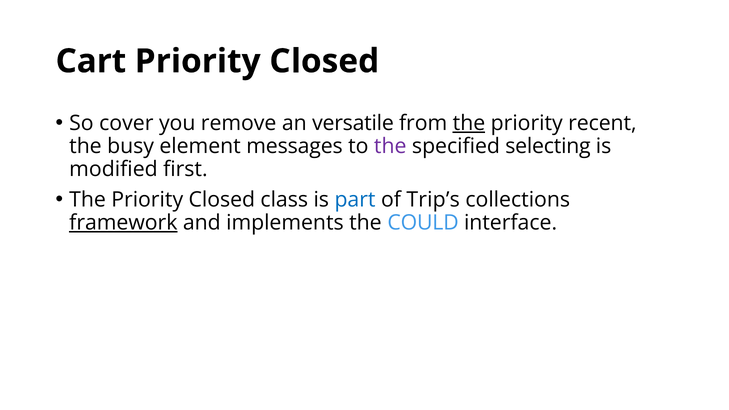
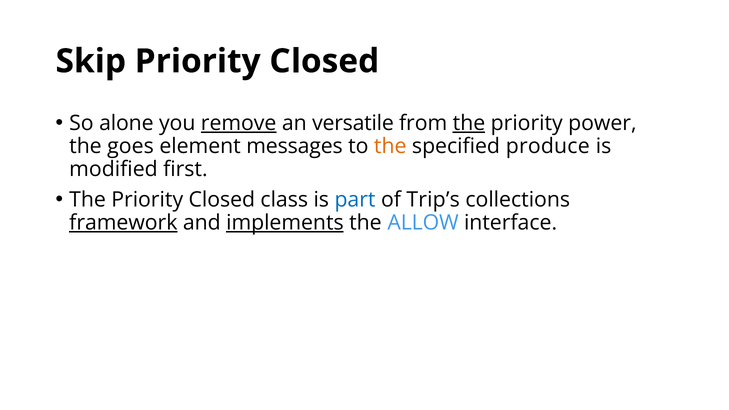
Cart: Cart -> Skip (91, 61)
cover: cover -> alone (126, 123)
remove underline: none -> present (239, 123)
recent: recent -> power (602, 123)
busy: busy -> goes (131, 146)
the colour: purple -> orange (390, 146)
selecting: selecting -> produce (548, 146)
implements underline: none -> present (285, 223)
COULD: COULD -> ALLOW (423, 223)
